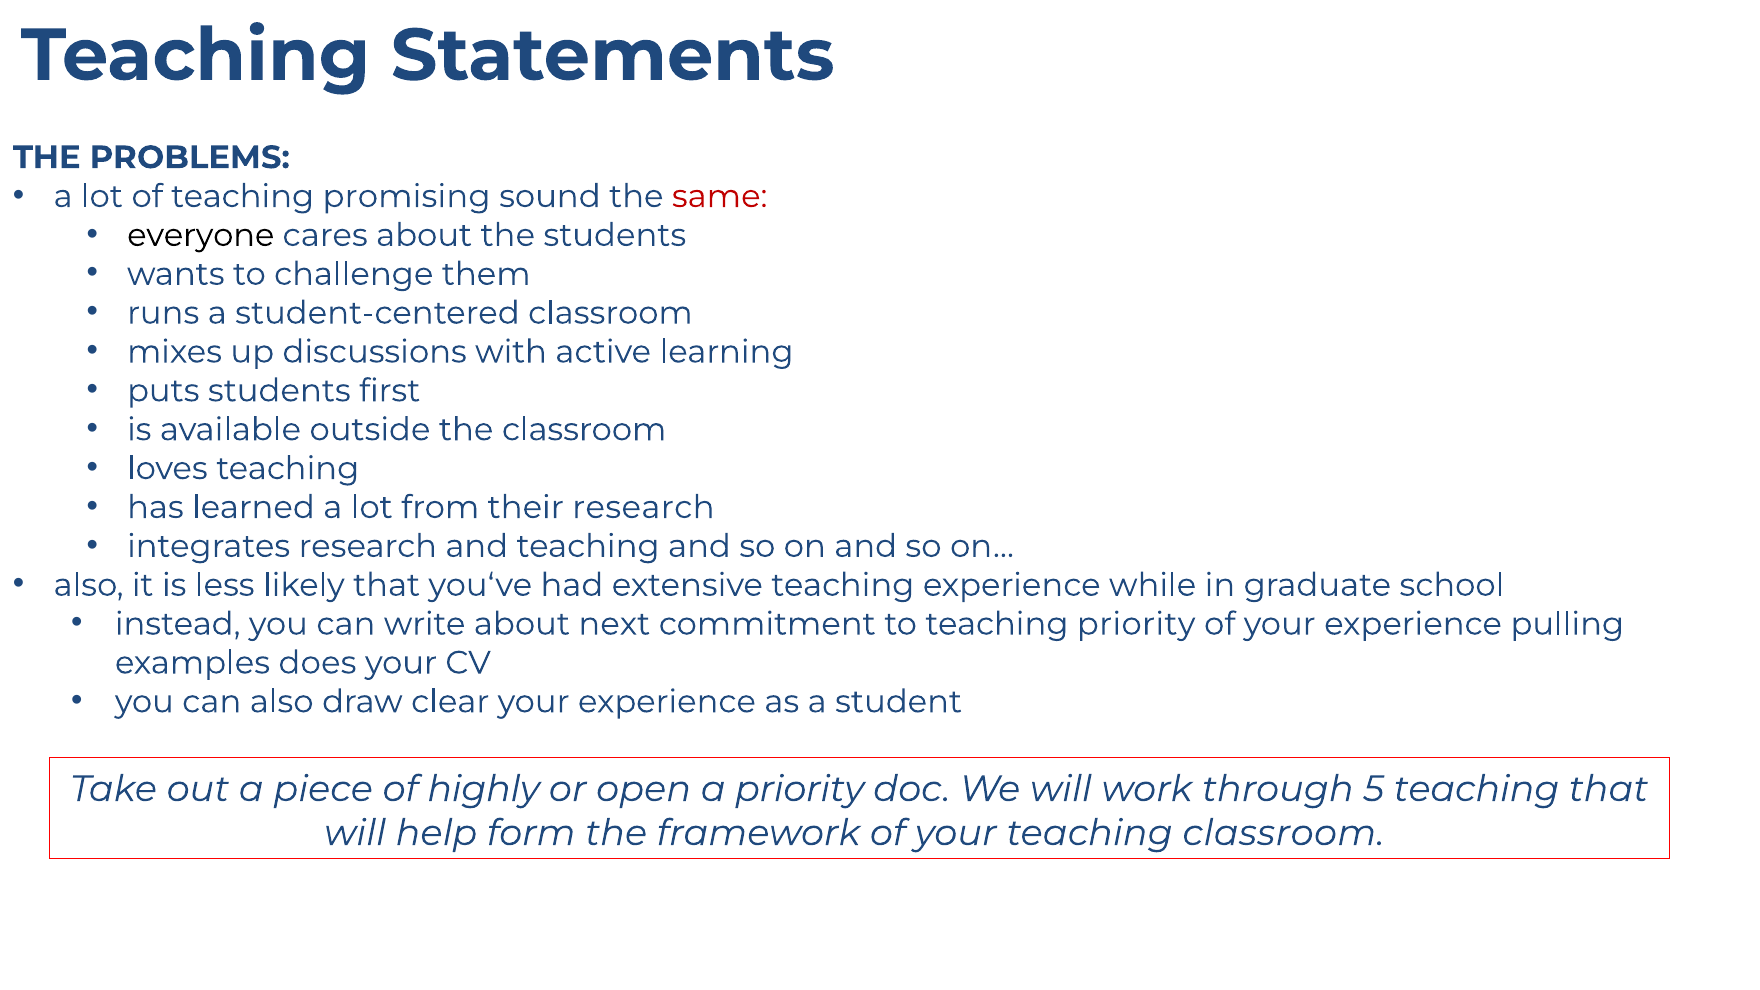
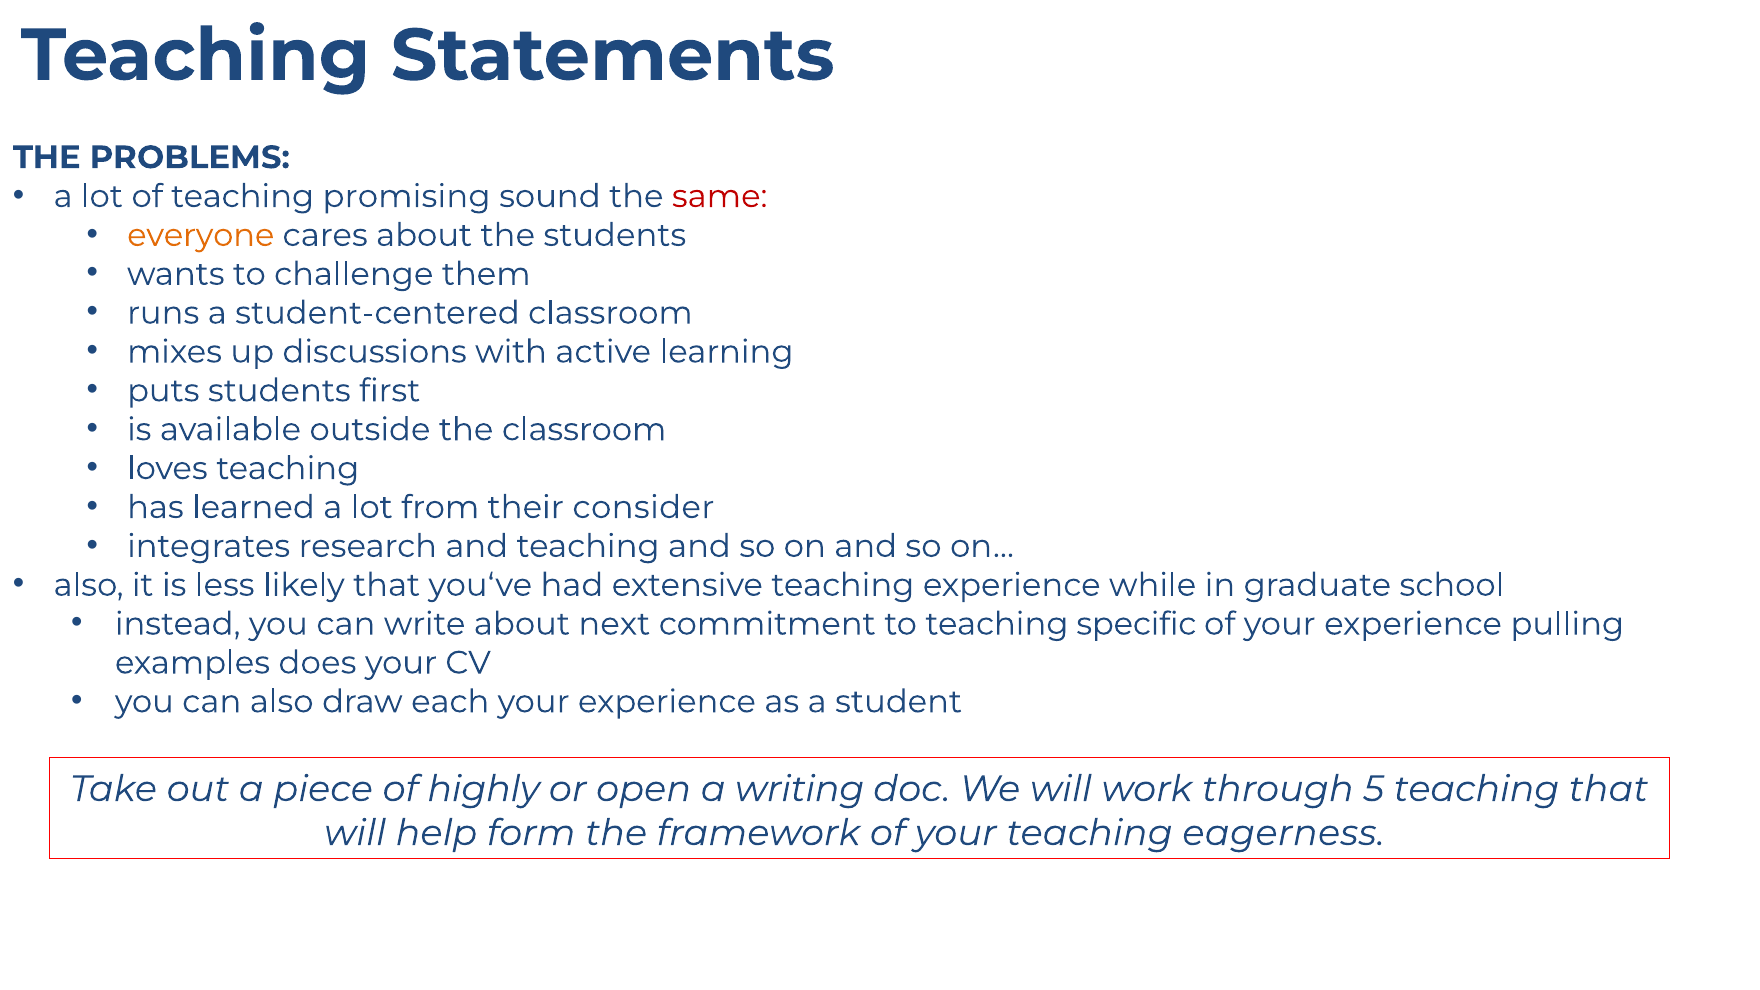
everyone colour: black -> orange (201, 235)
their research: research -> consider (643, 507)
teaching priority: priority -> specific (1136, 624)
clear: clear -> each (450, 702)
a priority: priority -> writing (800, 789)
teaching classroom: classroom -> eagerness (1283, 833)
